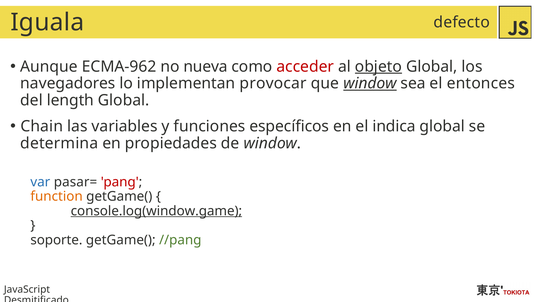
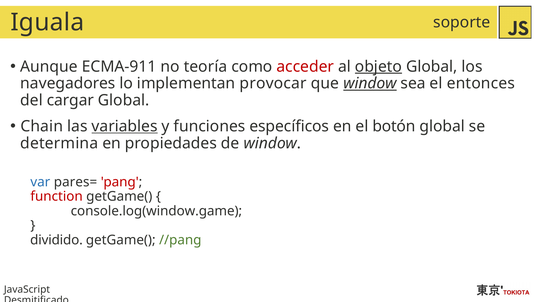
defecto: defecto -> soporte (462, 22)
ECMA-962: ECMA-962 -> ECMA-911 (119, 67)
nueva: nueva -> teoría (205, 67)
length: length -> cargar (70, 100)
variables underline: none -> present (125, 126)
indica: indica -> botón (394, 126)
pasar=: pasar= -> pares= (76, 182)
function colour: orange -> red (57, 196)
console.log(window.game underline: present -> none (156, 211)
soporte: soporte -> dividido (56, 240)
